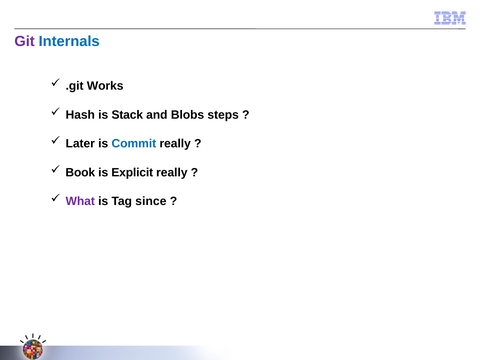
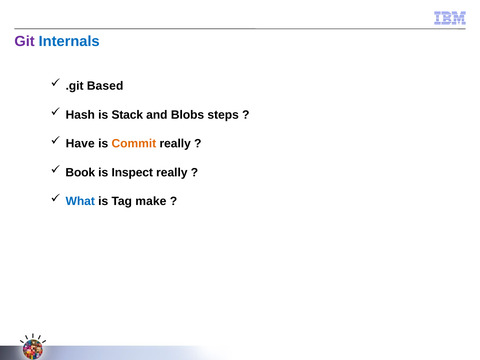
Works: Works -> Based (105, 86)
Later: Later -> Have (80, 144)
Commit colour: blue -> orange (134, 144)
Explicit: Explicit -> Inspect (132, 172)
What colour: purple -> blue (80, 201)
since: since -> make (151, 201)
